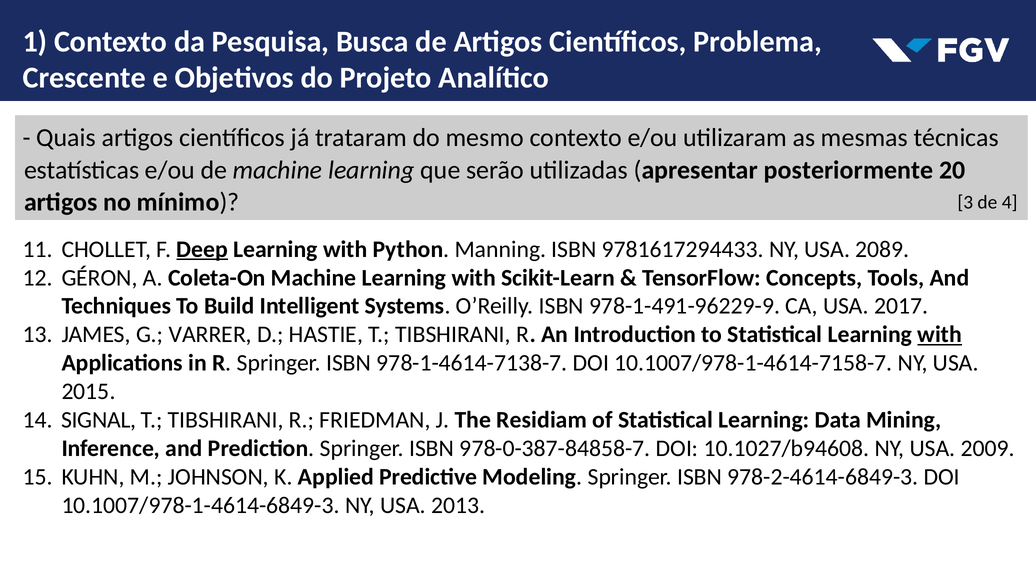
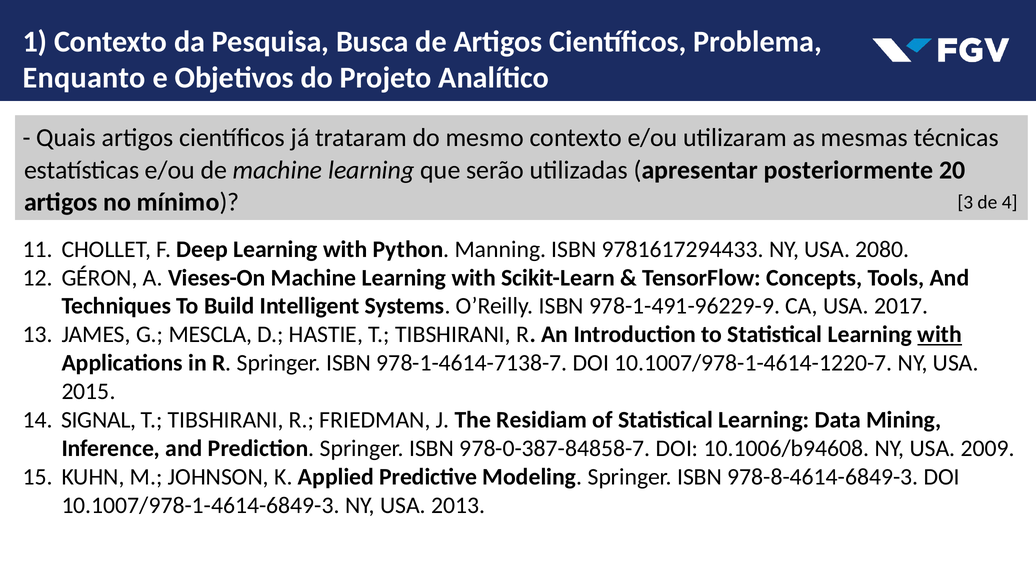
Crescente: Crescente -> Enquanto (84, 78)
Deep underline: present -> none (202, 249)
2089: 2089 -> 2080 (882, 249)
Coleta-On: Coleta-On -> Vieses-On (217, 278)
VARRER: VARRER -> MESCLA (210, 335)
10.1007/978-1-4614-7158-7: 10.1007/978-1-4614-7158-7 -> 10.1007/978-1-4614-1220-7 (753, 363)
10.1027/b94608: 10.1027/b94608 -> 10.1006/b94608 (786, 448)
978-2-4614-6849-3: 978-2-4614-6849-3 -> 978-8-4614-6849-3 (823, 477)
